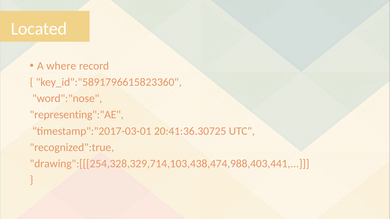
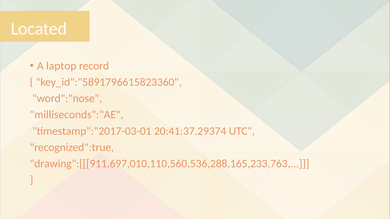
where: where -> laptop (61, 66)
representing":"AE: representing":"AE -> milliseconds":"AE (77, 115)
20:41:36.30725: 20:41:36.30725 -> 20:41:37.29374 (190, 131)
drawing":[[[254,328,329,714,103,438,474,988,403,441: drawing":[[[254,328,329,714,103,438,474,988,403,441 -> drawing":[[[911,697,010,110,560,536,288,165,233,763 (170, 164)
